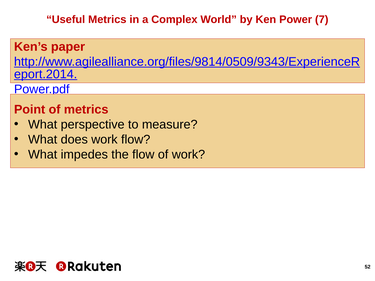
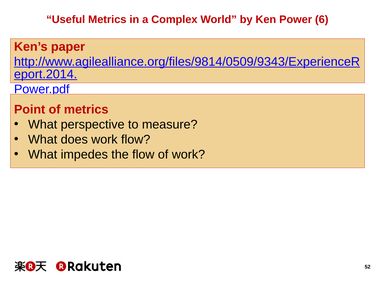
7: 7 -> 6 (322, 19)
